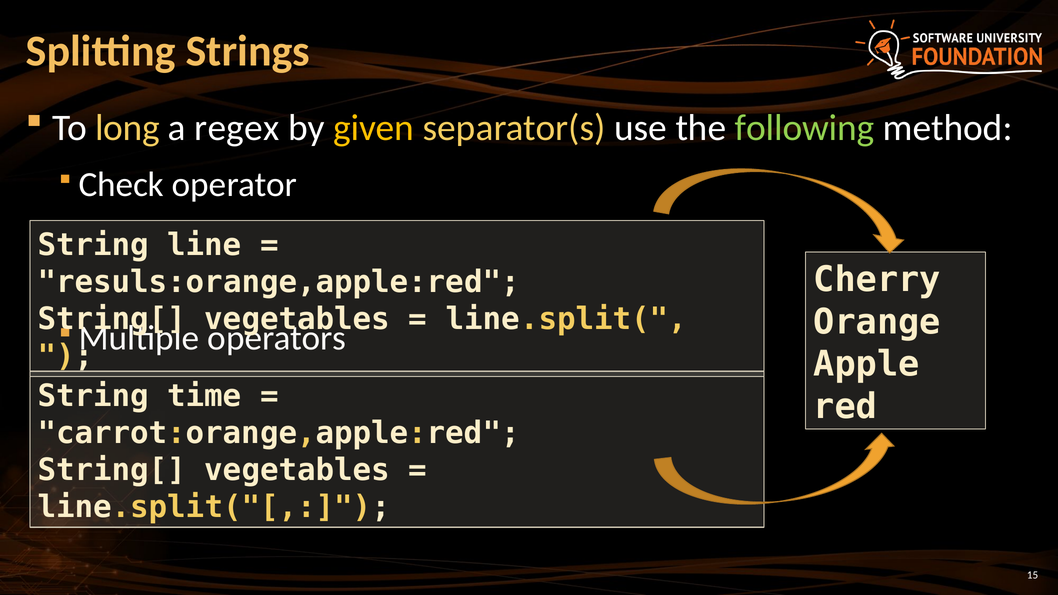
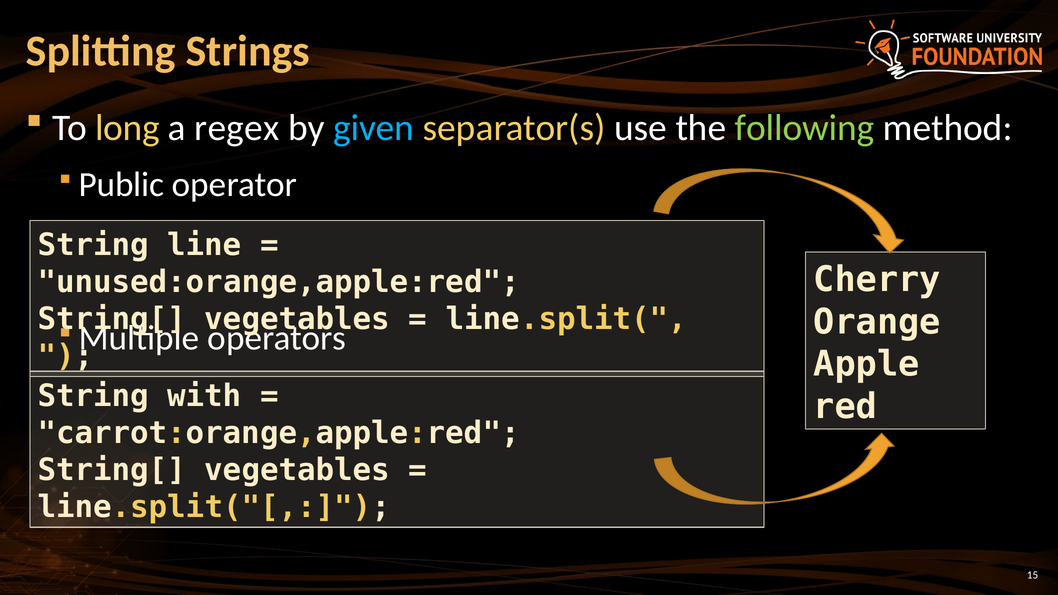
given colour: yellow -> light blue (374, 128)
Check: Check -> Public (121, 185)
resuls:orange,apple:red: resuls:orange,apple:red -> unused:orange,apple:red (279, 282)
time: time -> with (204, 396)
